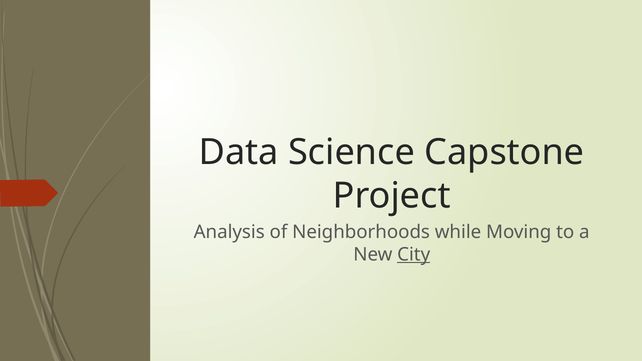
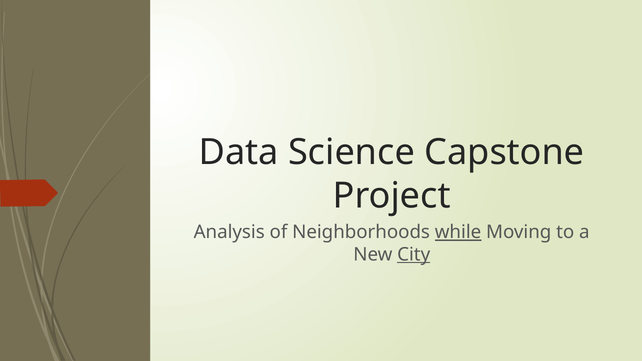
while underline: none -> present (458, 232)
